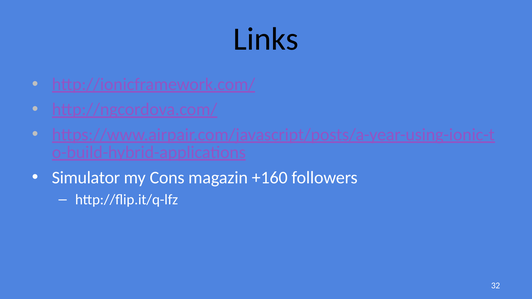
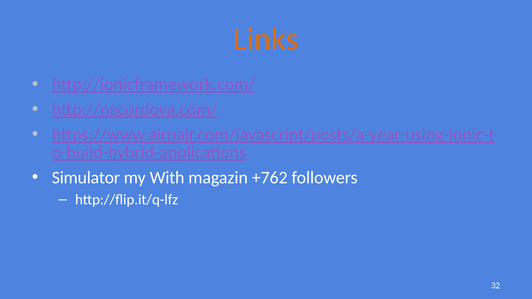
Links colour: black -> orange (266, 39)
Cons: Cons -> With (167, 178)
+160: +160 -> +762 (270, 178)
